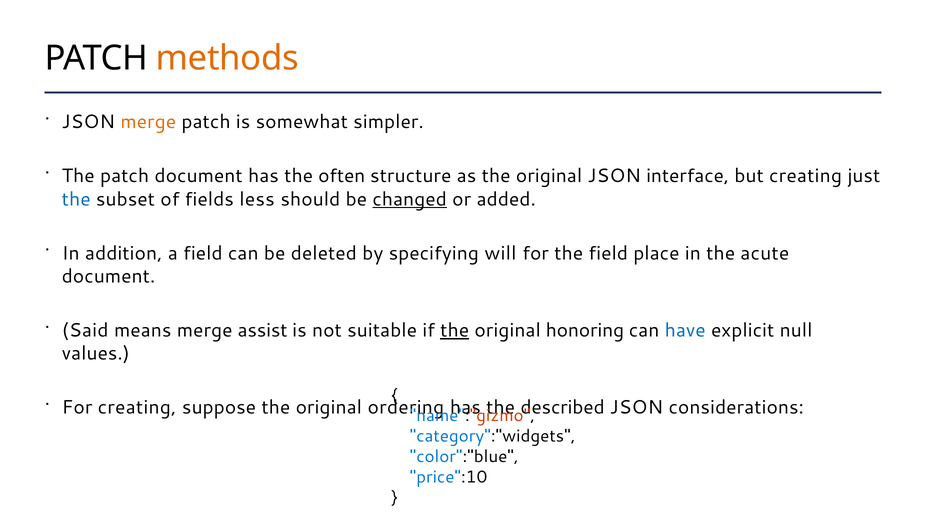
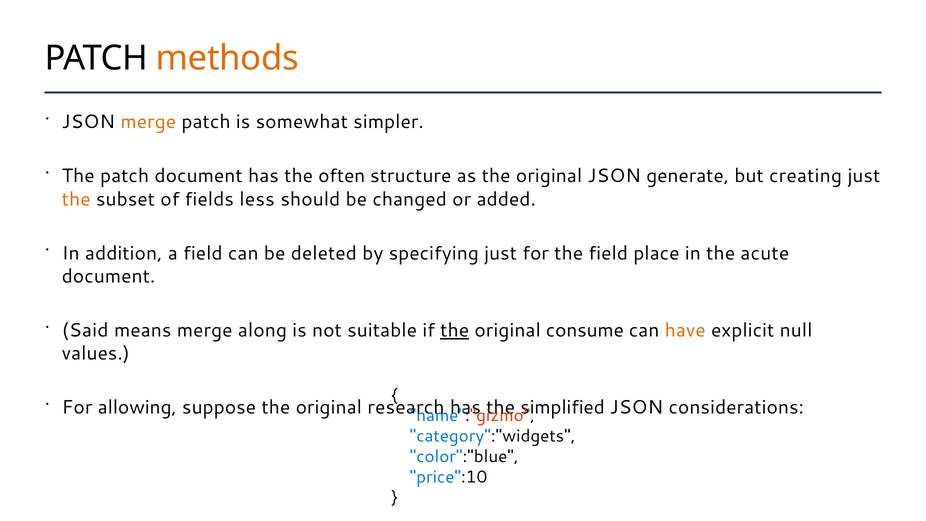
interface: interface -> generate (688, 176)
the colour: blue -> orange (76, 199)
changed underline: present -> none (410, 199)
specifying will: will -> just (501, 253)
assist: assist -> along (262, 330)
honoring: honoring -> consume (585, 330)
have colour: blue -> orange (685, 330)
For creating: creating -> allowing (137, 408)
ordering: ordering -> research (406, 408)
described: described -> simplified (563, 408)
